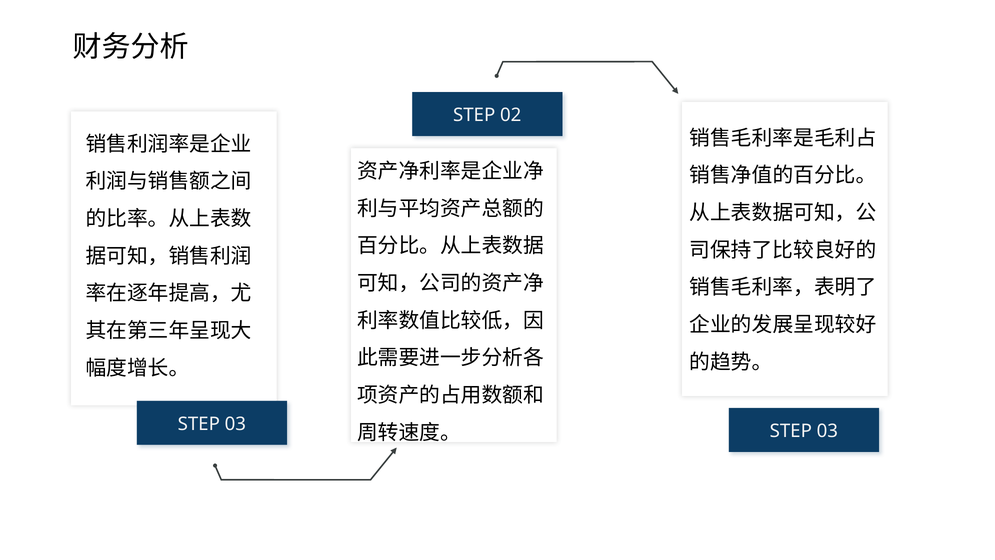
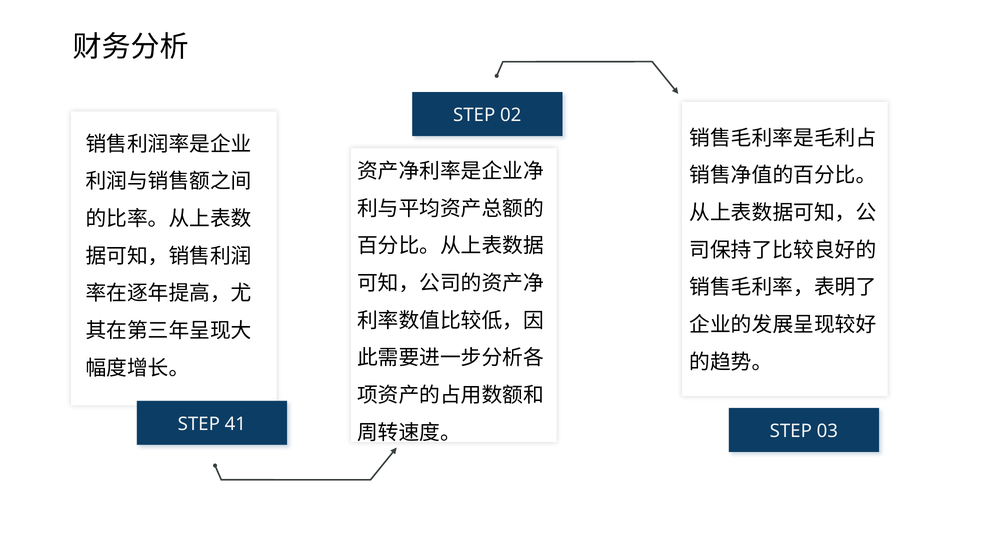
03: 03 -> 41 (235, 424)
